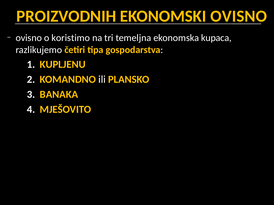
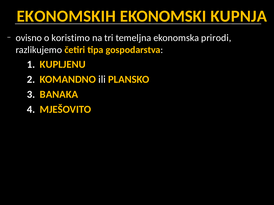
PROIZVODNIH: PROIZVODNIH -> EKONOMSKIH (66, 16)
EKONOMSKI OVISNO: OVISNO -> KUPNJA (239, 16)
kupaca: kupaca -> prirodi (216, 38)
